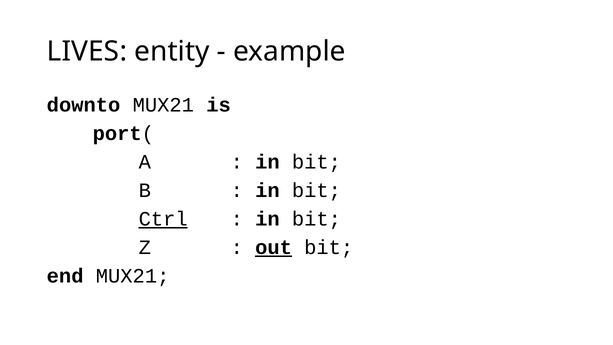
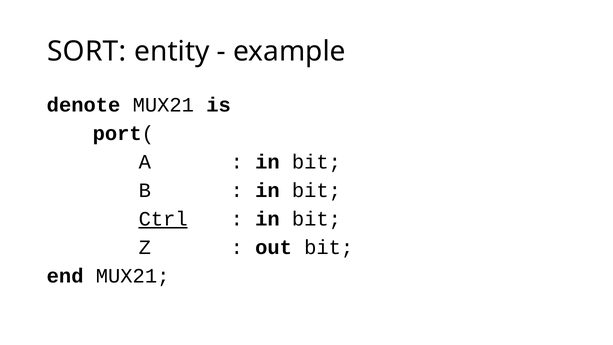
LIVES: LIVES -> SORT (87, 51)
downto: downto -> denote (84, 105)
out underline: present -> none (274, 247)
